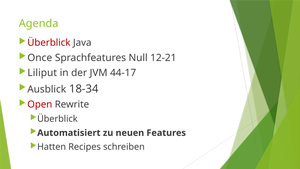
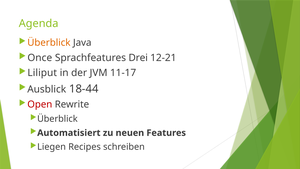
Überblick colour: red -> orange (49, 43)
Null: Null -> Drei (138, 58)
44-17: 44-17 -> 11-17 (123, 73)
18-34: 18-34 -> 18-44 (84, 89)
Hatten: Hatten -> Liegen (52, 147)
